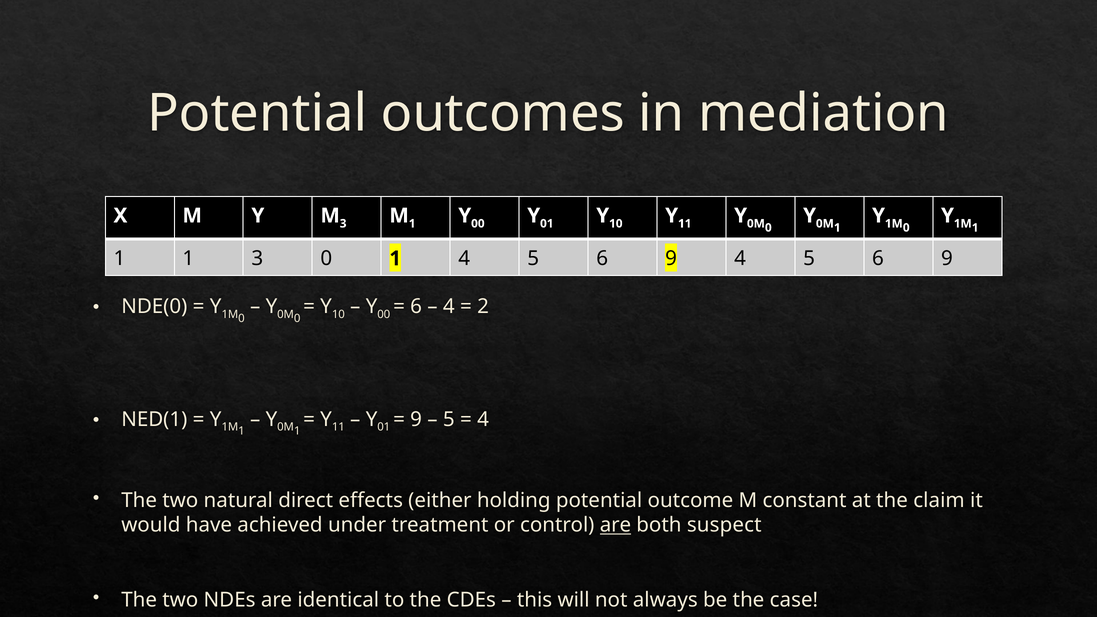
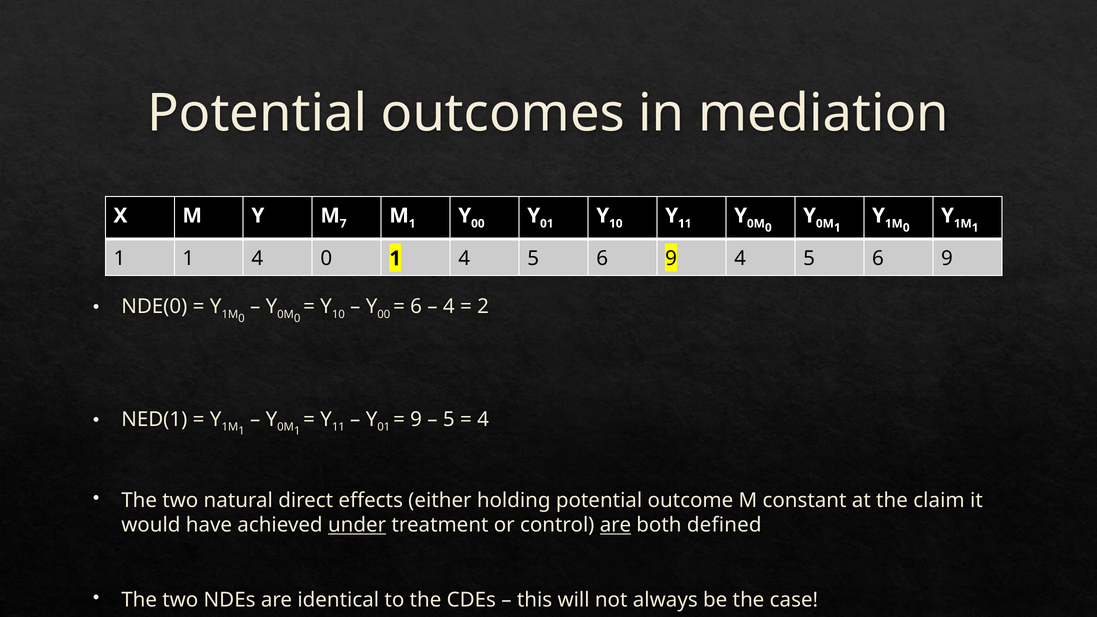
M 3: 3 -> 7 (343, 224)
1 1 3: 3 -> 4 (257, 258)
under underline: none -> present (357, 525)
suspect: suspect -> defined (724, 525)
